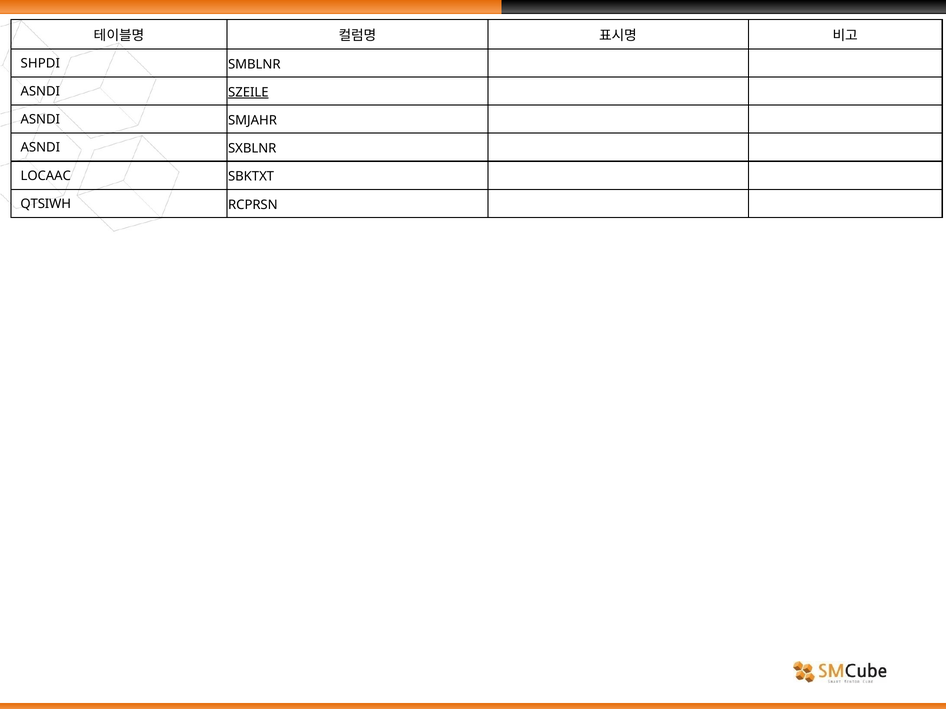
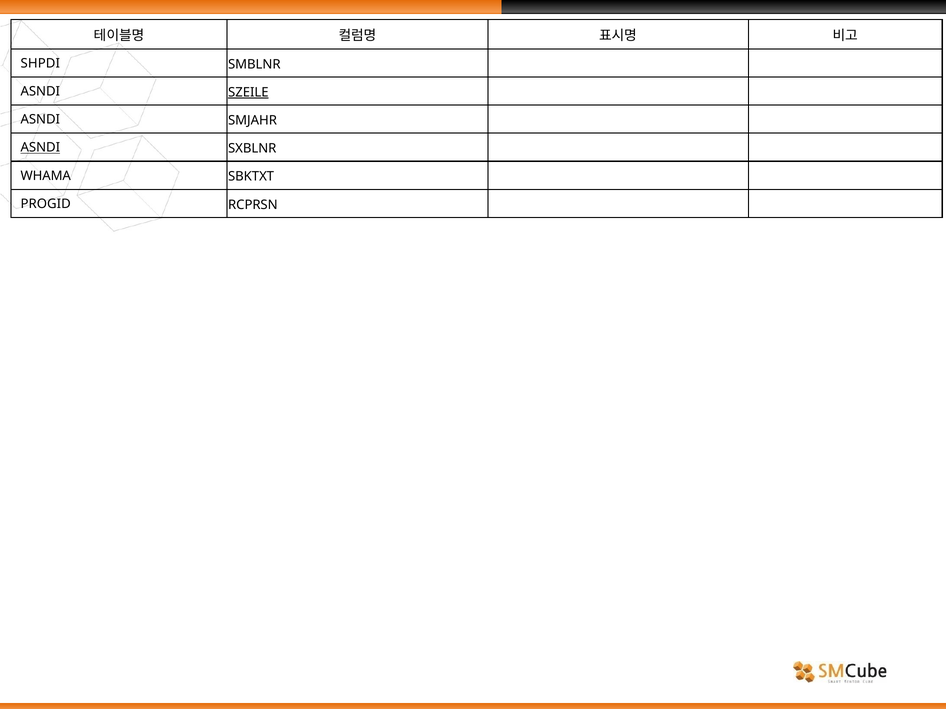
ASNDI underline: none -> present (40, 148)
LOCAAC: LOCAAC -> WHAMA (46, 176)
QTSIWH: QTSIWH -> PROGID (46, 204)
